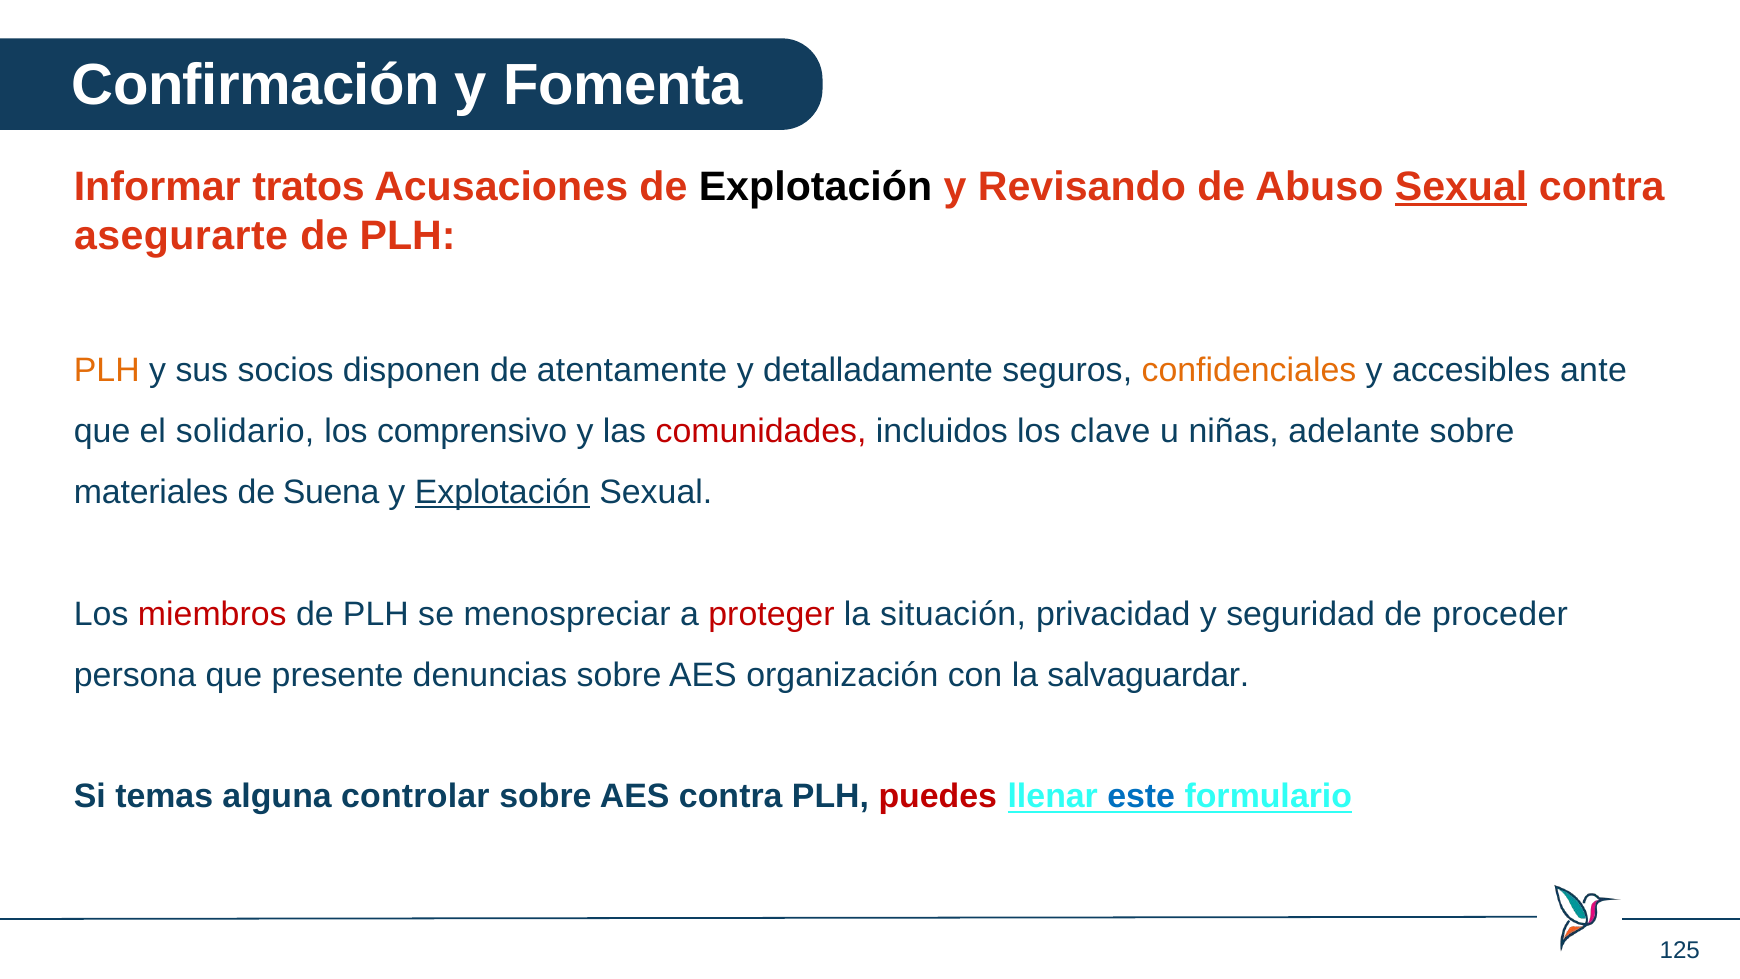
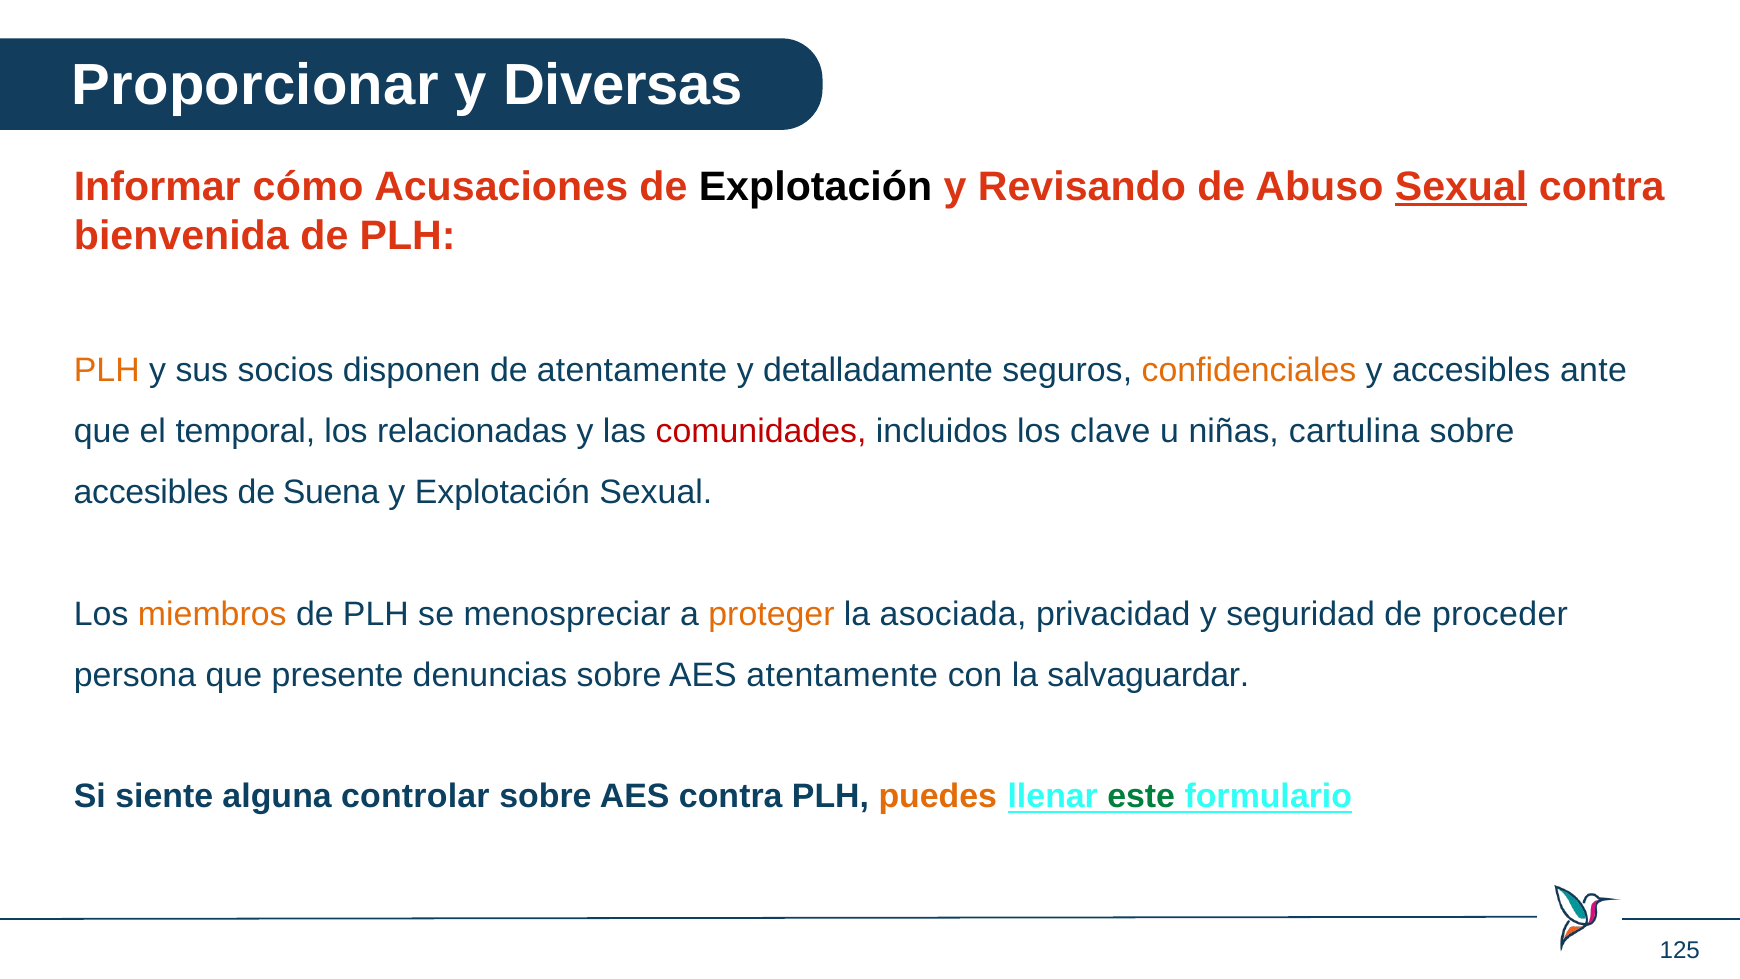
Confirmación: Confirmación -> Proporcionar (255, 85)
Fomenta: Fomenta -> Diversas (623, 85)
tratos: tratos -> cómo (308, 187)
asegurarte: asegurarte -> bienvenida (181, 236)
solidario: solidario -> temporal (245, 431)
comprensivo: comprensivo -> relacionadas (472, 431)
adelante: adelante -> cartulina (1354, 431)
materiales: materiales -> accesibles (151, 492)
Explotación underline: present -> none (502, 492)
miembros colour: red -> orange (212, 614)
proteger colour: red -> orange (771, 614)
situación: situación -> asociada (953, 614)
AES organización: organización -> atentamente (842, 675)
temas: temas -> siente (164, 796)
puedes colour: red -> orange (938, 796)
este colour: blue -> green (1141, 796)
